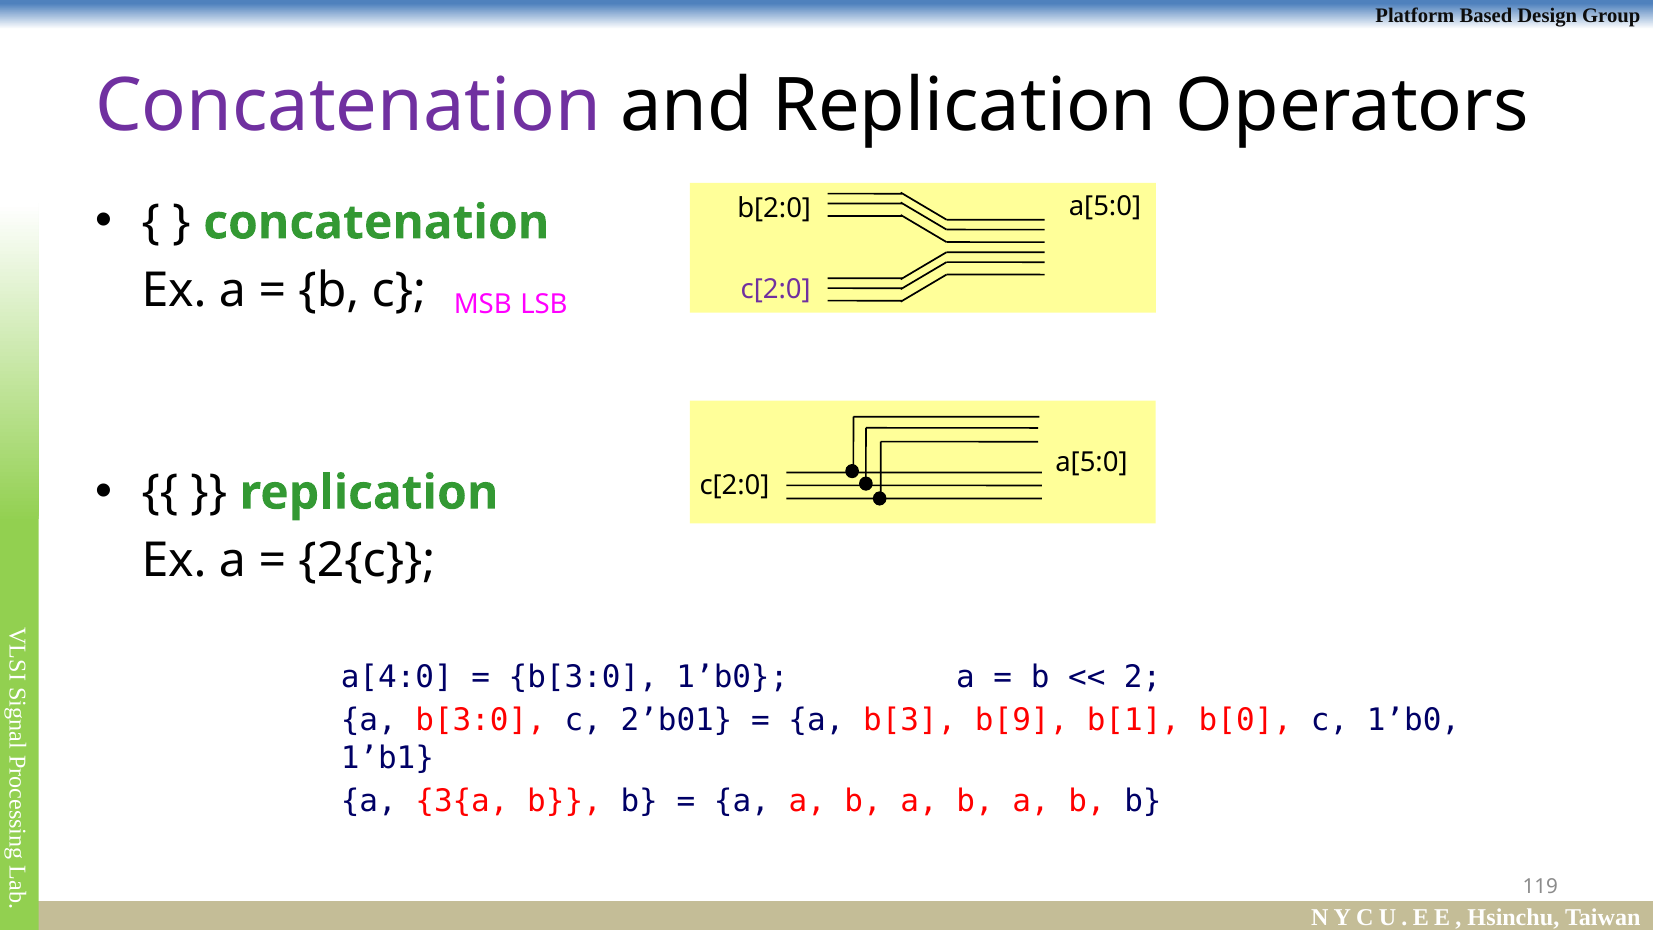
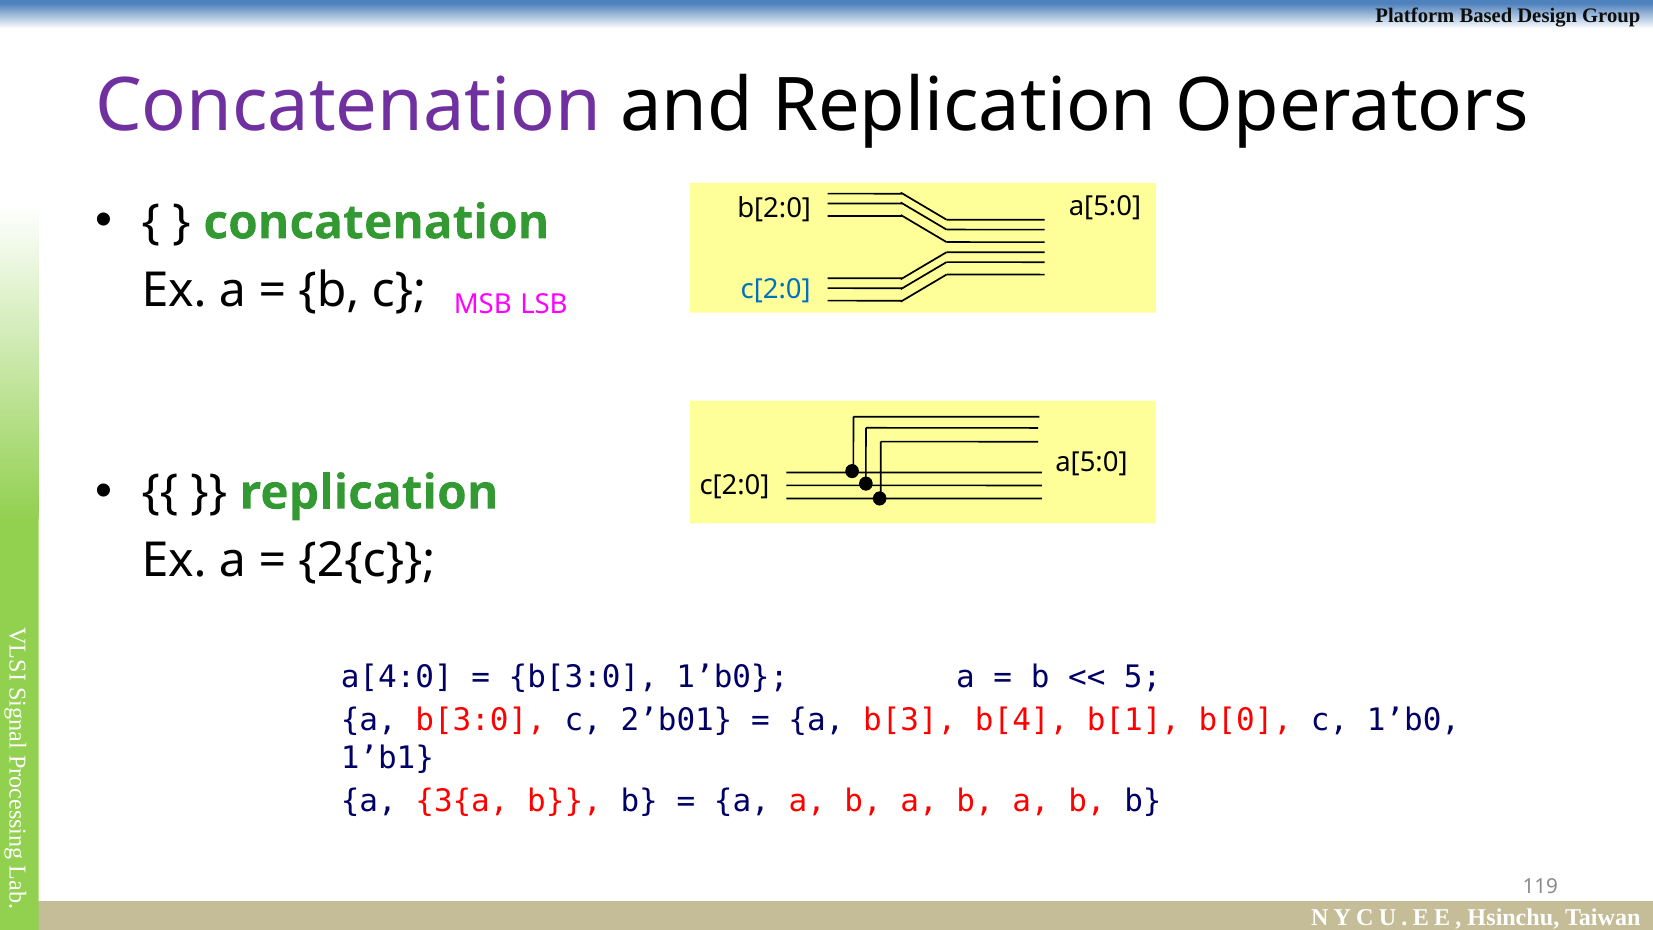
c[2:0 colour: purple -> blue (776, 289)
2: 2 -> 5 (1143, 677)
b[9: b[9 -> b[4 (1022, 721)
